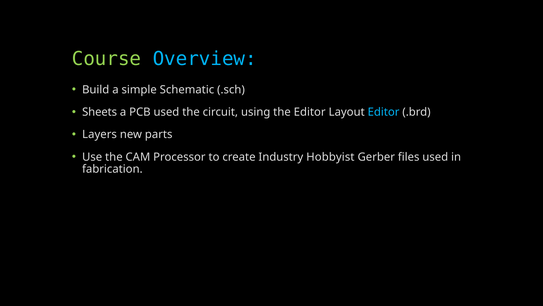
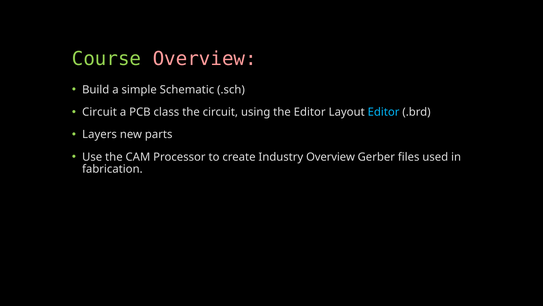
Overview colour: light blue -> pink (205, 59)
Sheets: Sheets -> Circuit (99, 112)
PCB used: used -> class (166, 112)
Industry Hobbyist: Hobbyist -> Overview (331, 157)
